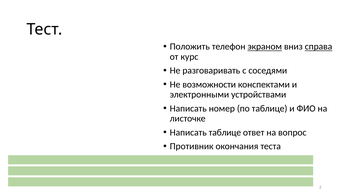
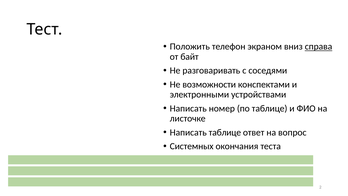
экраном underline: present -> none (265, 47)
курс: курс -> байт (190, 57)
Противник: Противник -> Системных (192, 146)
